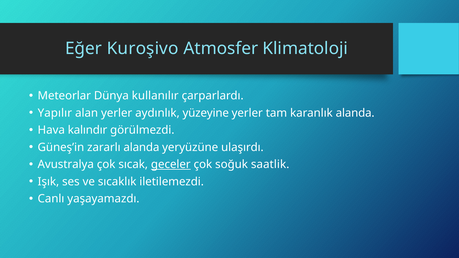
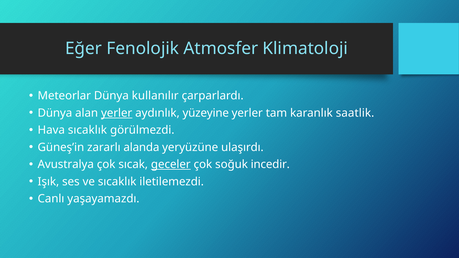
Kuroşivo: Kuroşivo -> Fenolojik (143, 49)
Yapılır: Yapılır -> Dünya (55, 113)
yerler underline: none -> present (117, 113)
karanlık alanda: alanda -> saatlik (355, 113)
Hava kalındır: kalındır -> sıcaklık (87, 130)
saatlik: saatlik -> incedir (270, 165)
